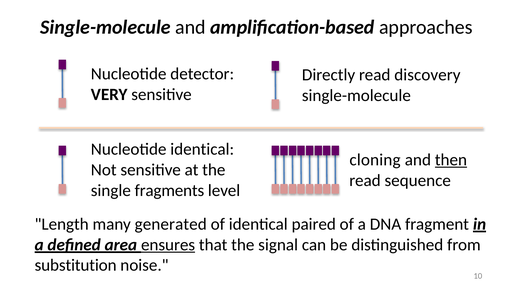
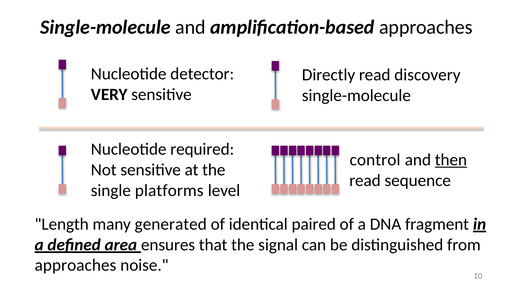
Nucleotide identical: identical -> required (202, 149)
cloning: cloning -> control (375, 160)
fragments: fragments -> platforms (169, 190)
ensures underline: present -> none (168, 244)
substitution: substitution -> approaches (76, 265)
